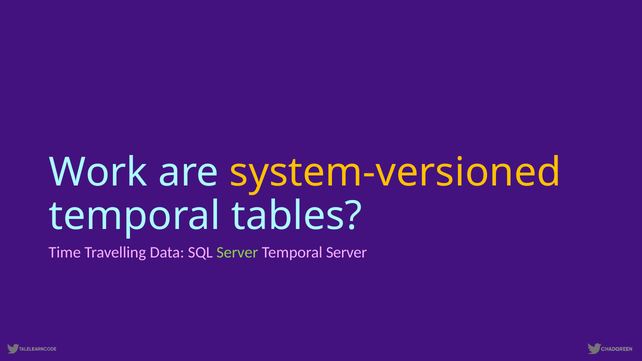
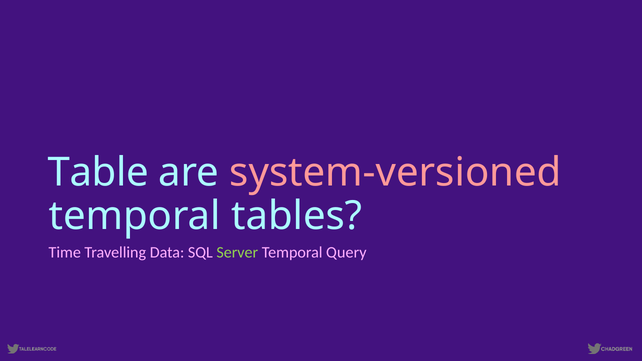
Work: Work -> Table (98, 173)
system-versioned colour: yellow -> pink (395, 173)
Temporal Server: Server -> Query (346, 253)
